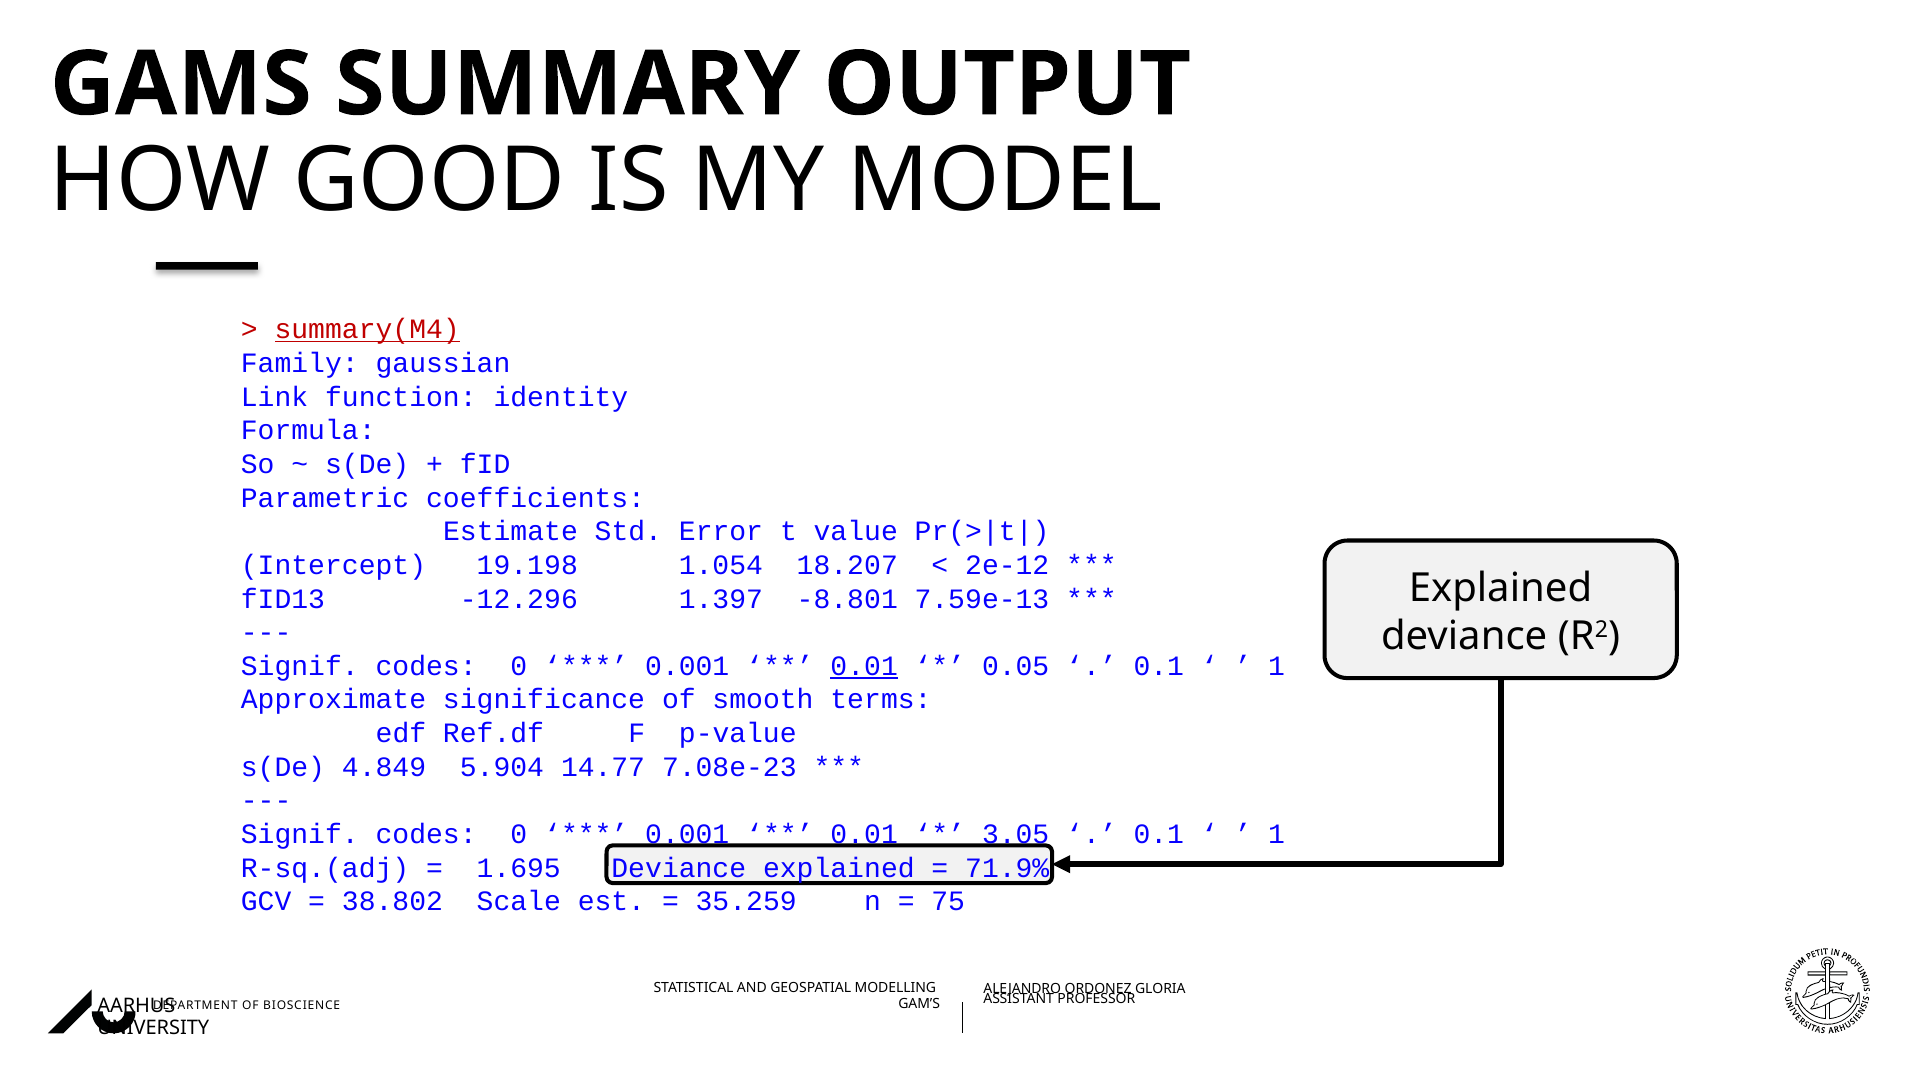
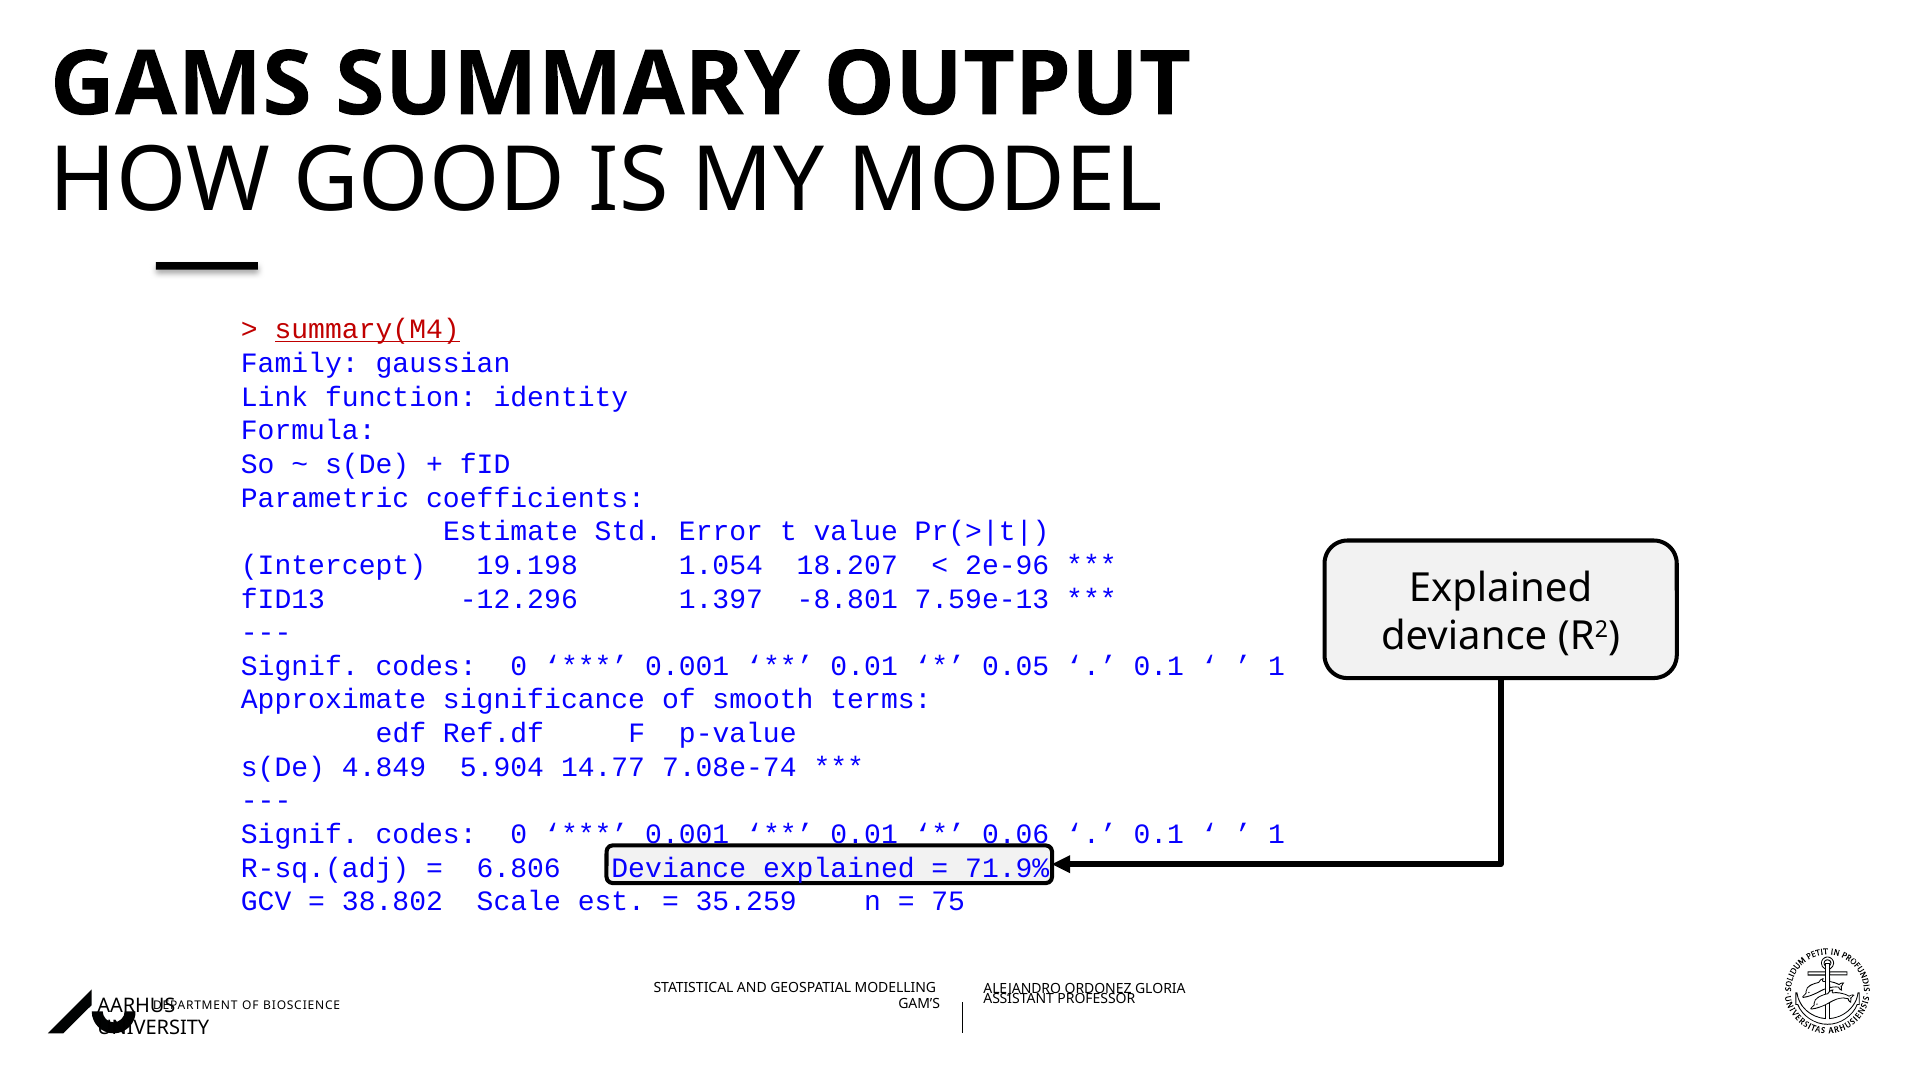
2e-12: 2e-12 -> 2e-96 (1007, 565)
0.01 underline: present -> none (864, 666)
7.08e-23: 7.08e-23 -> 7.08e-74 (729, 767)
3.05: 3.05 -> 0.06 (1016, 834)
1.695: 1.695 -> 6.806 (519, 868)
